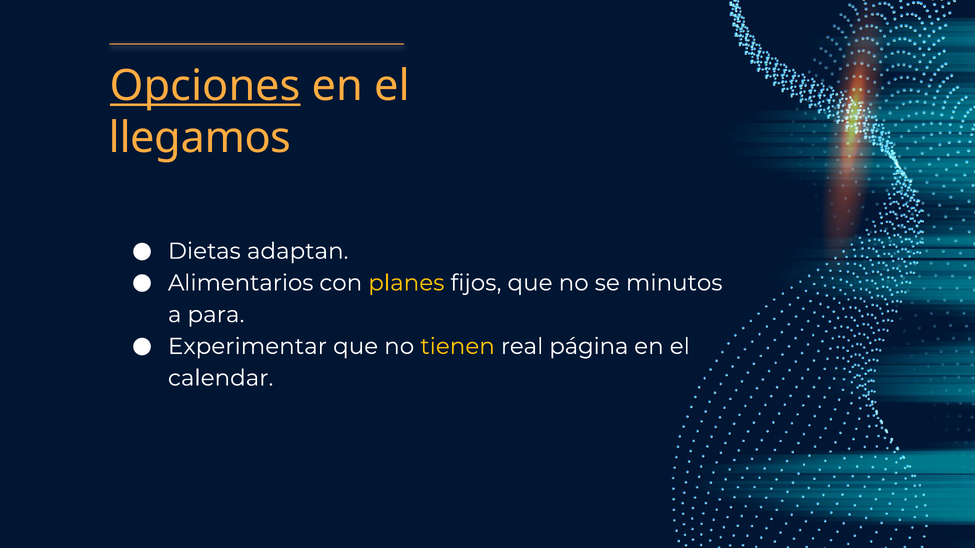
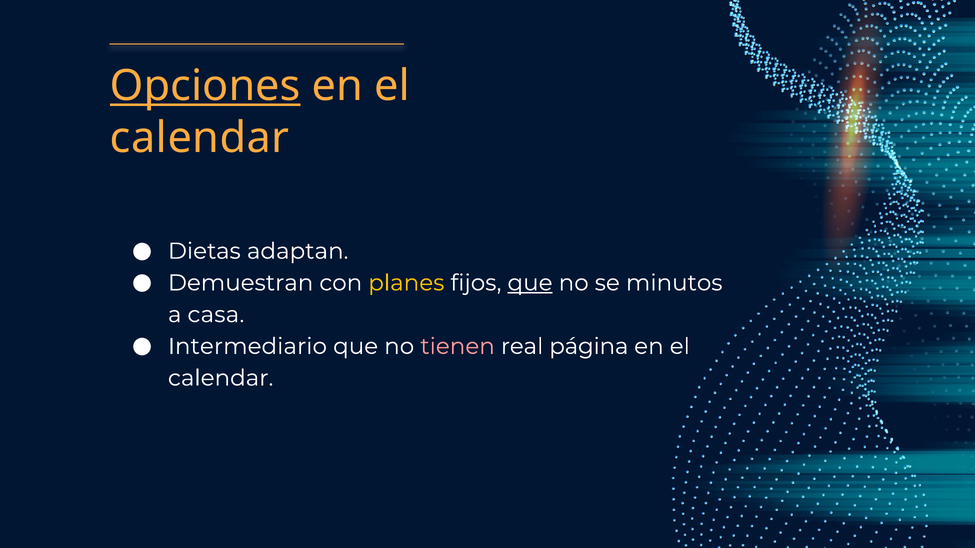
llegamos: llegamos -> calendar (200, 138)
Alimentarios: Alimentarios -> Demuestran (241, 283)
que underline: none -> present (530, 283)
para: para -> casa (216, 315)
Experimentar: Experimentar -> Intermediario (247, 347)
tienen colour: yellow -> pink (458, 347)
